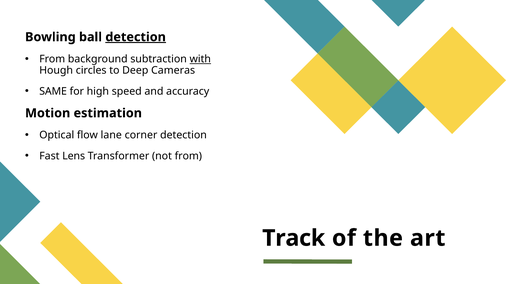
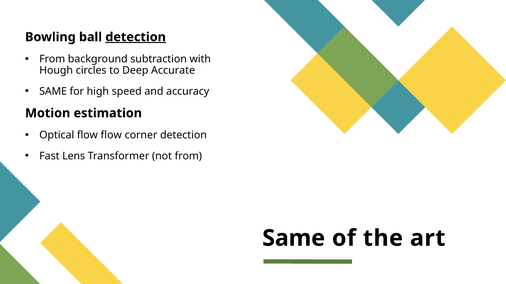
with underline: present -> none (200, 59)
Cameras: Cameras -> Accurate (173, 71)
flow lane: lane -> flow (111, 135)
Track: Track -> Same (294, 239)
